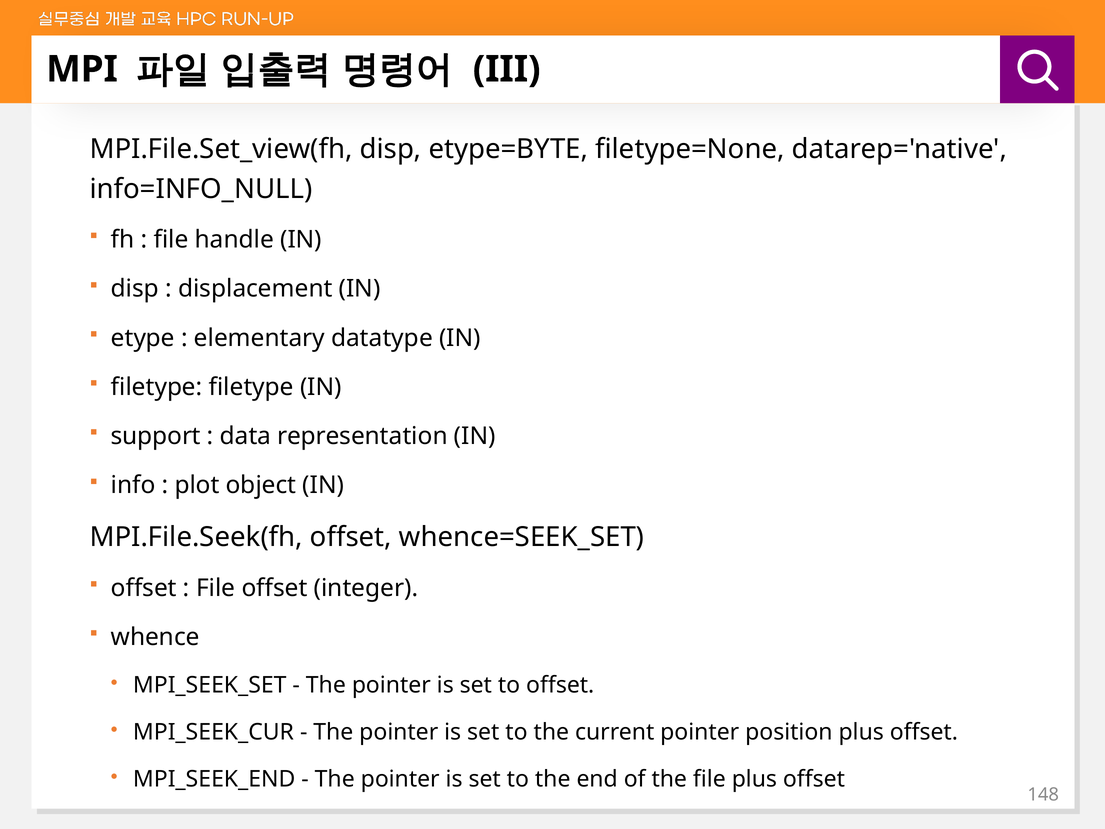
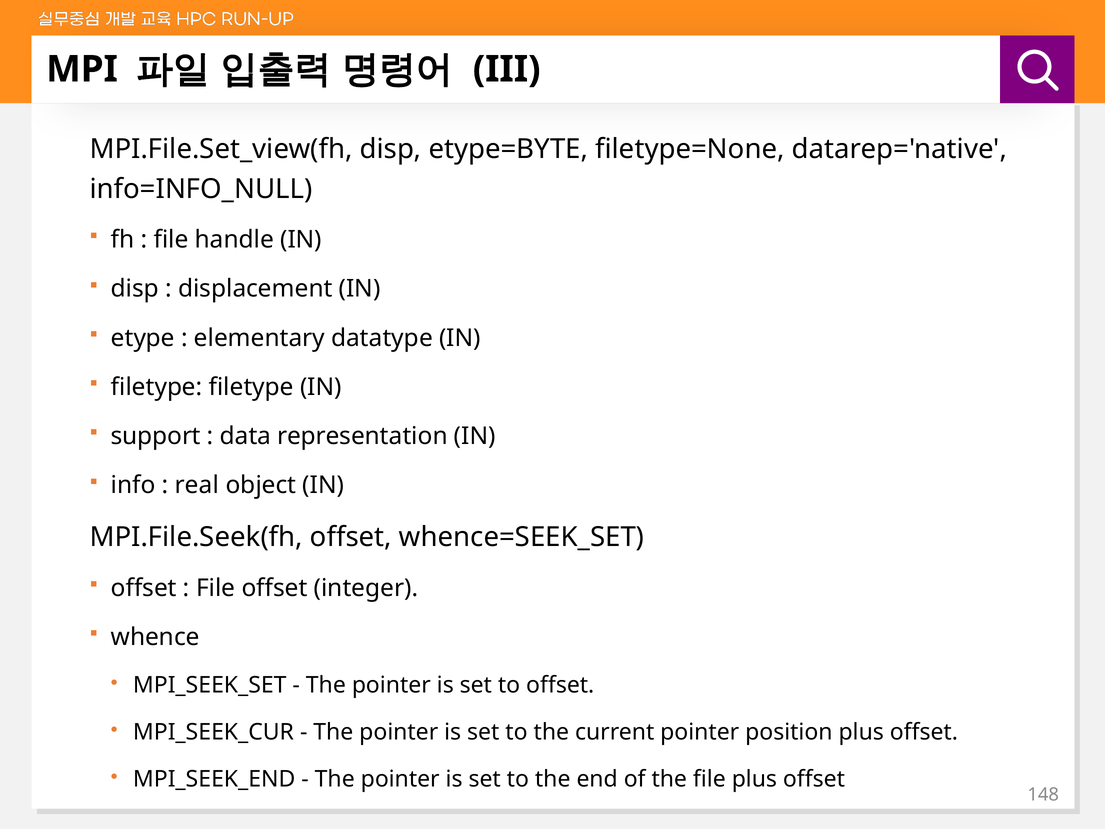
plot: plot -> real (197, 485)
